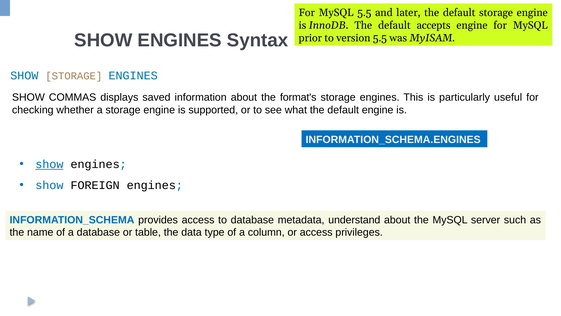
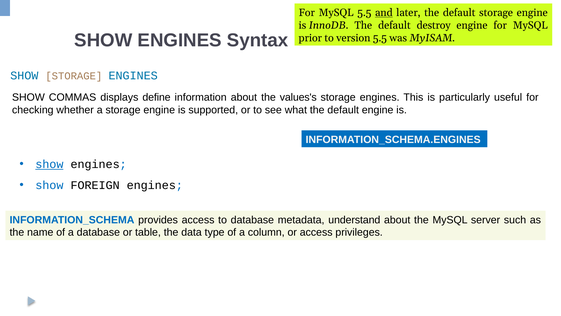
and underline: none -> present (384, 13)
accepts: accepts -> destroy (434, 25)
saved: saved -> define (157, 97)
format's: format's -> values's (298, 97)
